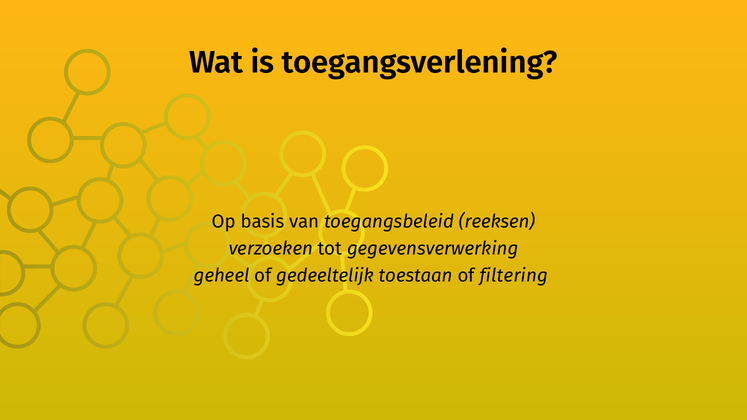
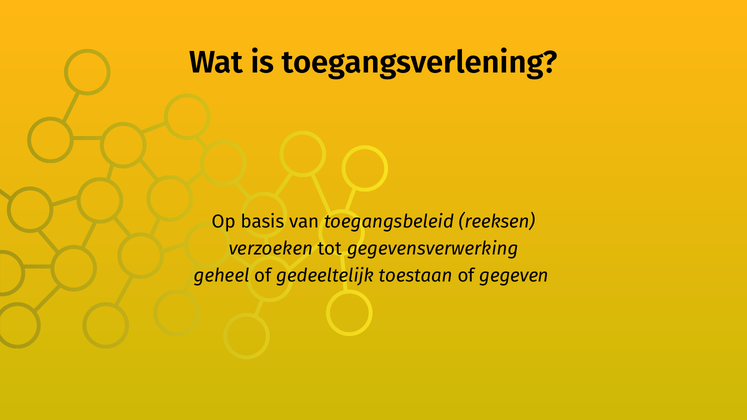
filtering: filtering -> gegeven (514, 276)
